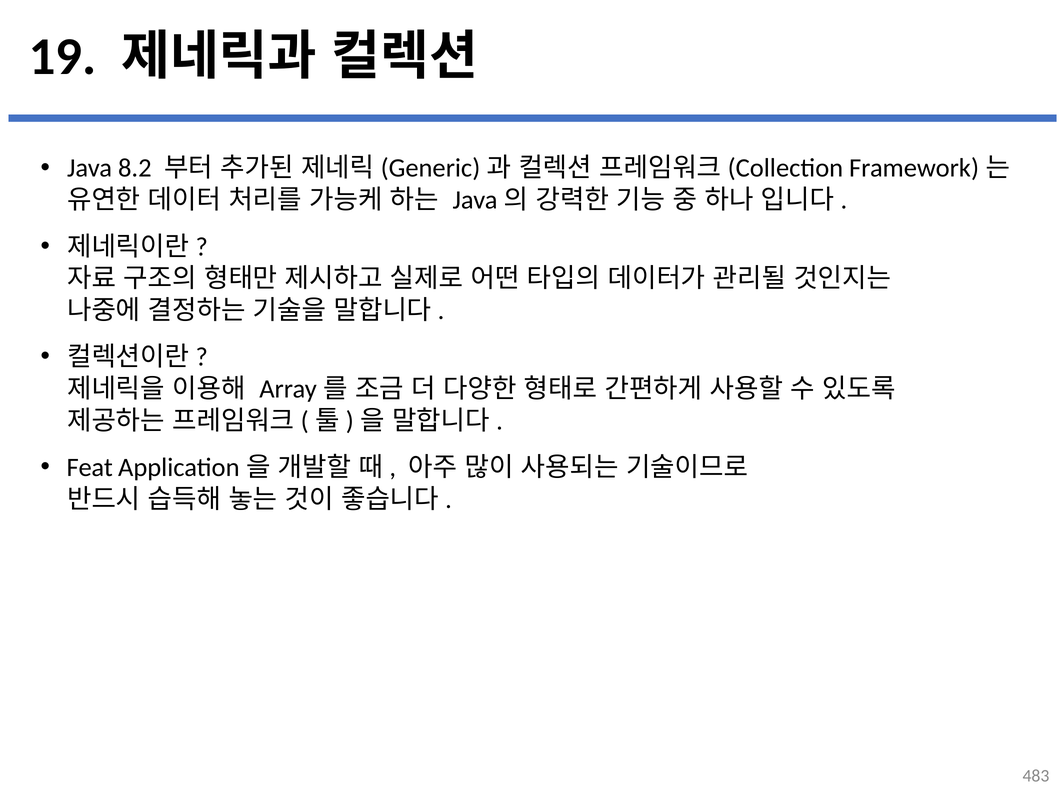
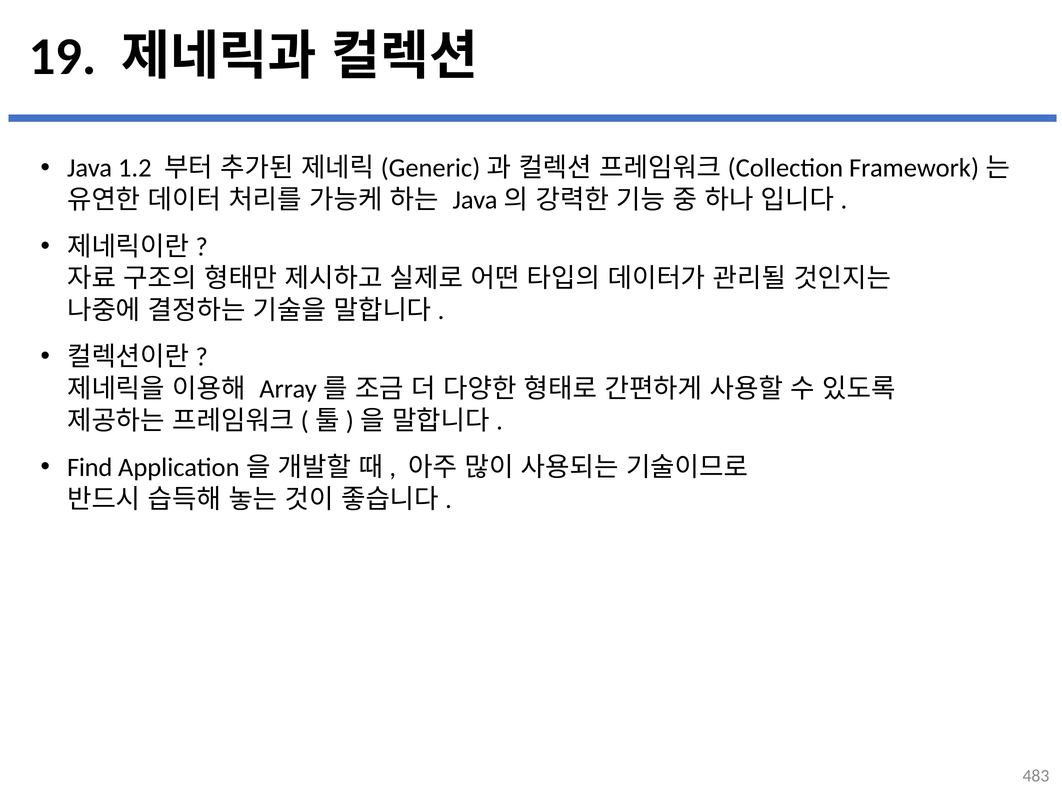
8.2: 8.2 -> 1.2 (135, 168)
Feat: Feat -> Find (90, 467)
